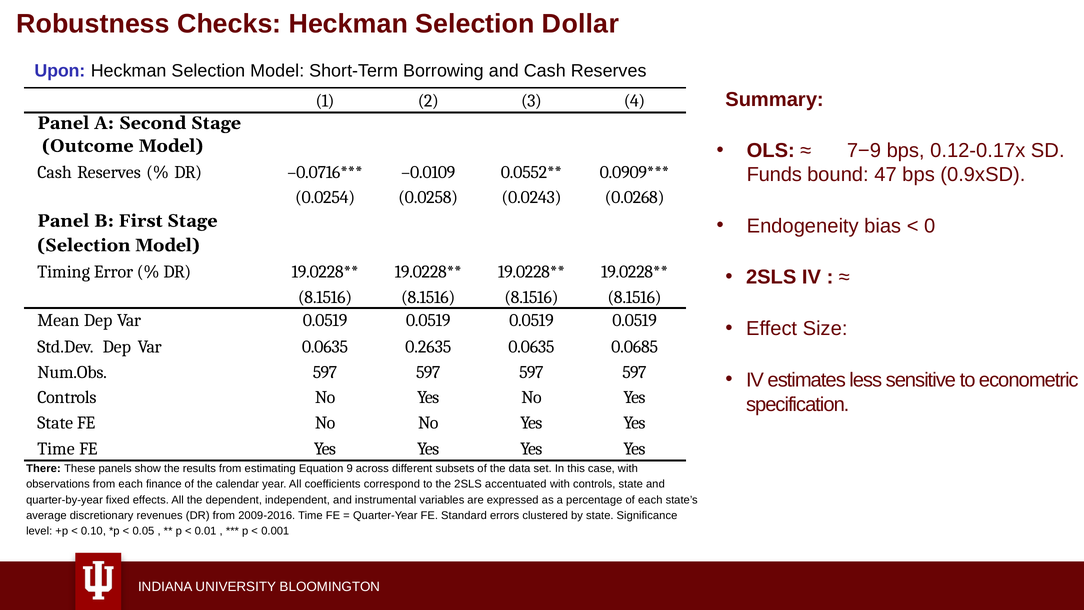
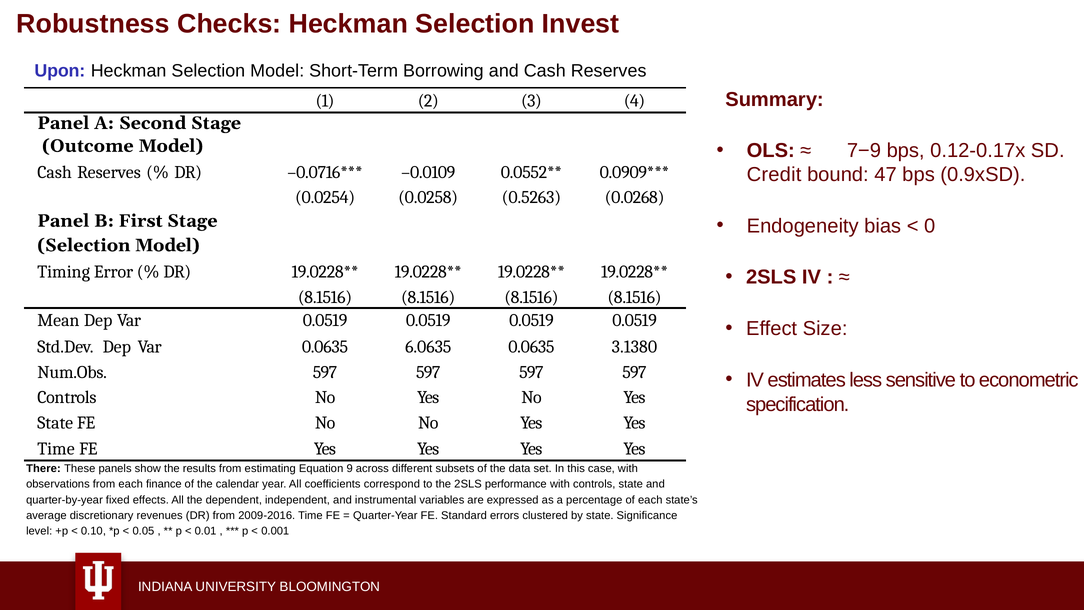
Dollar: Dollar -> Invest (581, 24)
Funds: Funds -> Credit (774, 175)
0.0243: 0.0243 -> 0.5263 (531, 197)
0.2635: 0.2635 -> 6.0635 (428, 347)
0.0685: 0.0685 -> 3.1380 (634, 347)
accentuated: accentuated -> performance (516, 484)
